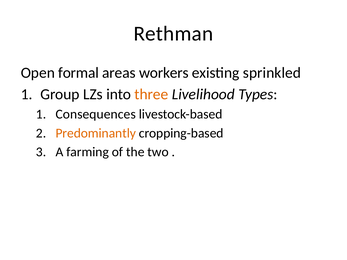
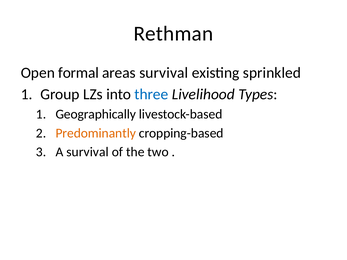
areas workers: workers -> survival (164, 73)
three colour: orange -> blue (151, 94)
Consequences: Consequences -> Geographically (96, 114)
A farming: farming -> survival (88, 152)
